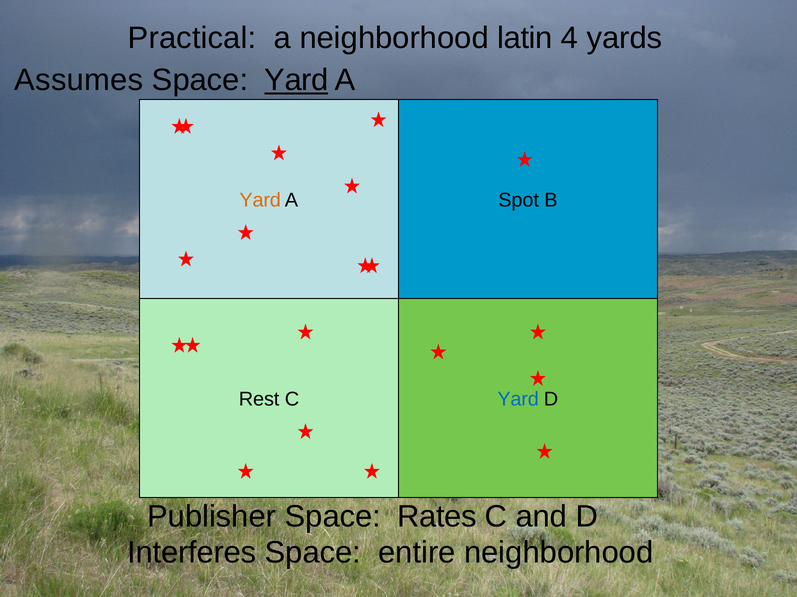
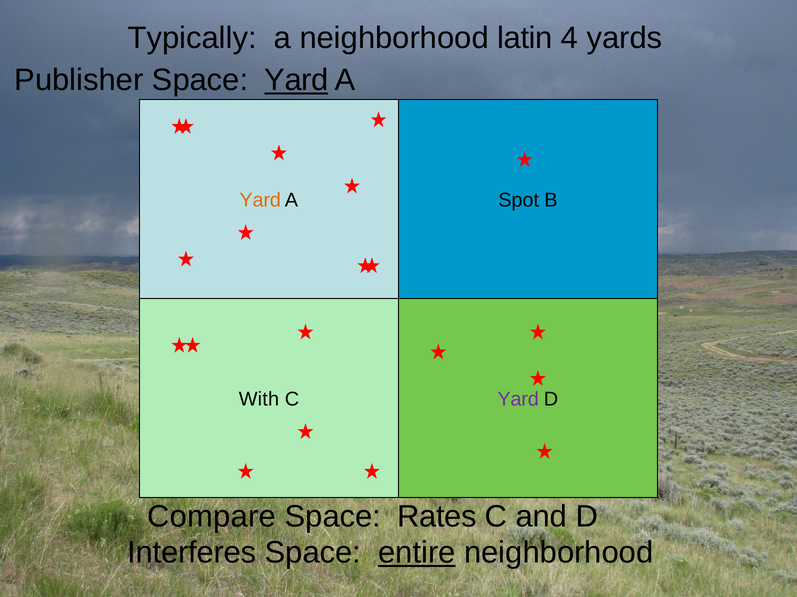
Practical: Practical -> Typically (192, 38)
Assumes: Assumes -> Publisher (79, 80)
Rest: Rest -> With (259, 400)
Yard colour: blue -> purple (518, 400)
Publisher: Publisher -> Compare (212, 517)
entire underline: none -> present (417, 553)
